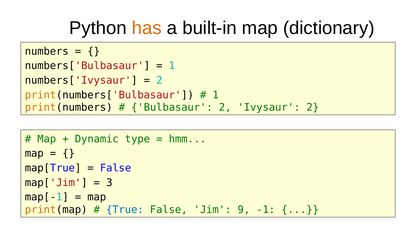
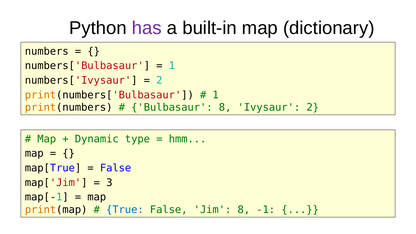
has colour: orange -> purple (147, 28)
Bulbasaur 2: 2 -> 8 (225, 107)
Jim 9: 9 -> 8 (244, 210)
